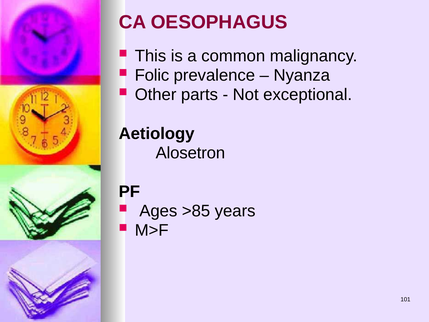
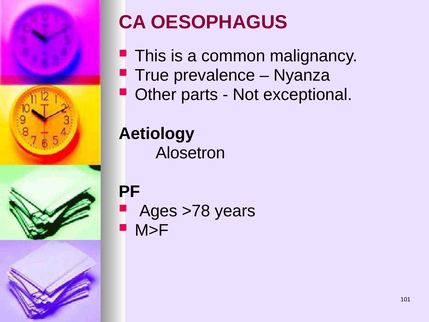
Folic: Folic -> True (152, 75)
>85: >85 -> >78 (196, 211)
